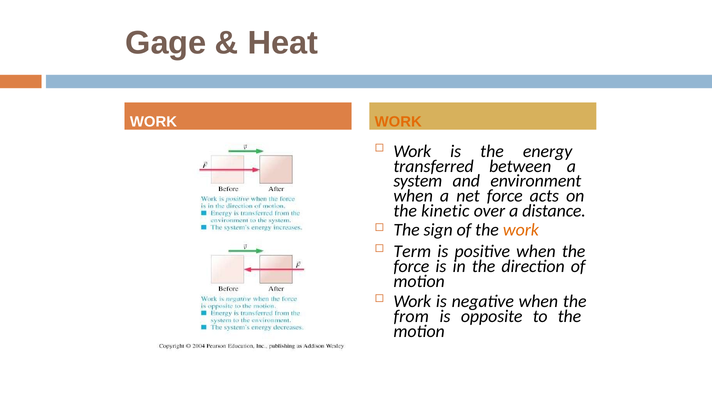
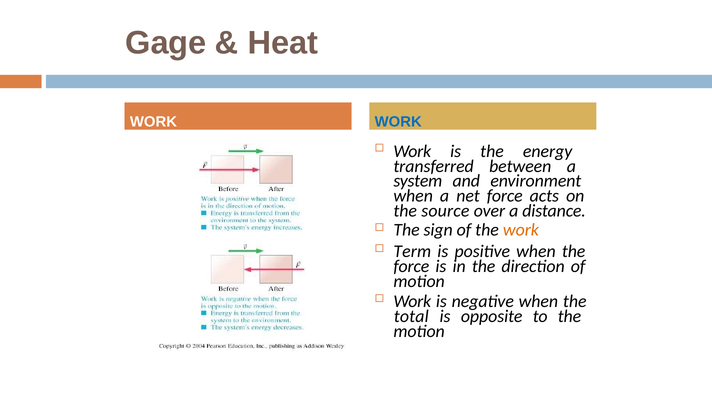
WORK colour: orange -> blue (398, 122)
kinetic: kinetic -> source (445, 211)
from: from -> total (411, 316)
